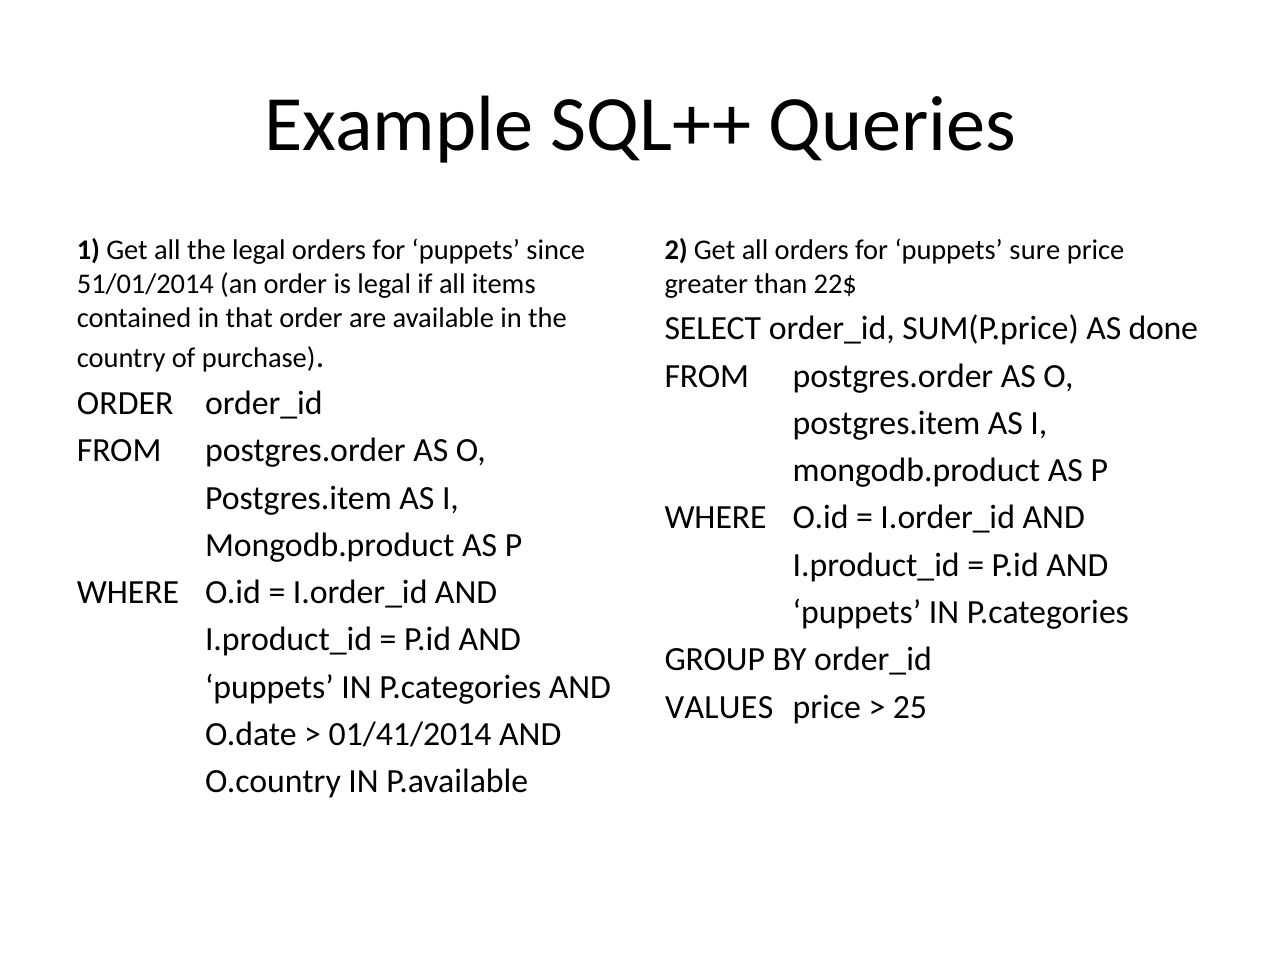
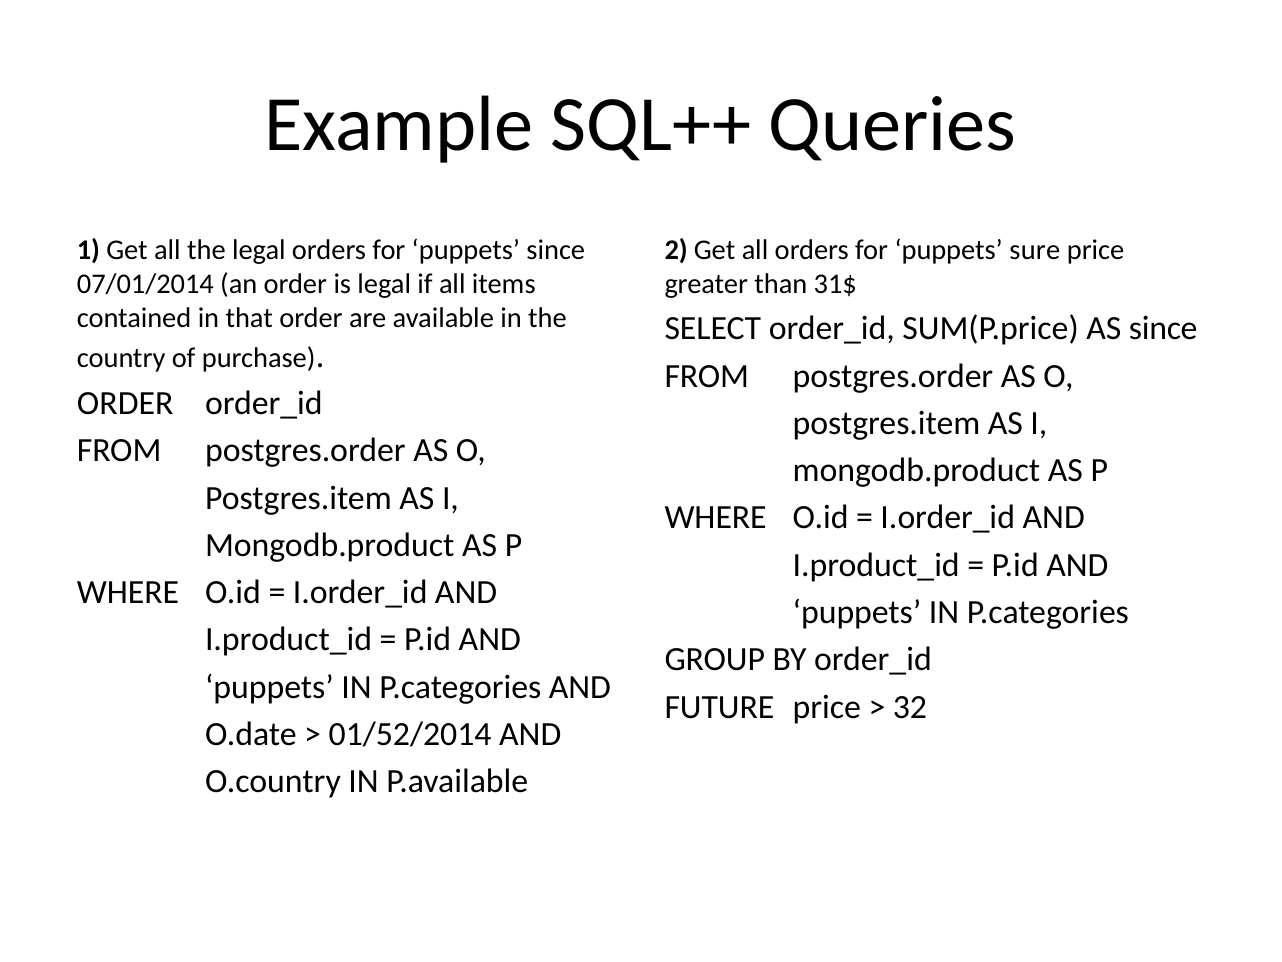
51/01/2014: 51/01/2014 -> 07/01/2014 (145, 284)
22$: 22$ -> 31$ (835, 284)
AS done: done -> since (1163, 328)
VALUES: VALUES -> FUTURE (719, 707)
25: 25 -> 32 (910, 707)
01/41/2014: 01/41/2014 -> 01/52/2014 (410, 734)
